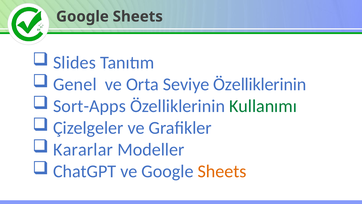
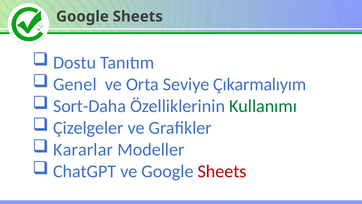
Slides: Slides -> Dostu (75, 62)
Seviye Özelliklerinin: Özelliklerinin -> Çıkarmalıyım (260, 84)
Sort-Apps: Sort-Apps -> Sort-Daha (90, 106)
Sheets colour: orange -> red (222, 171)
